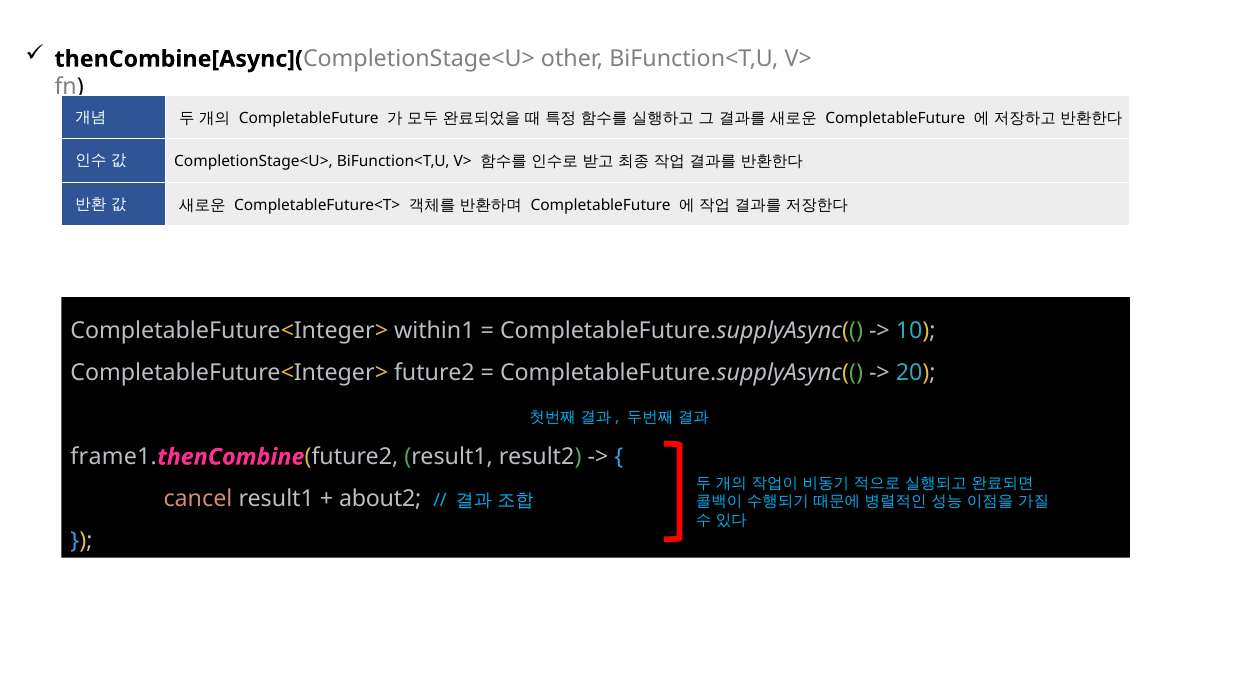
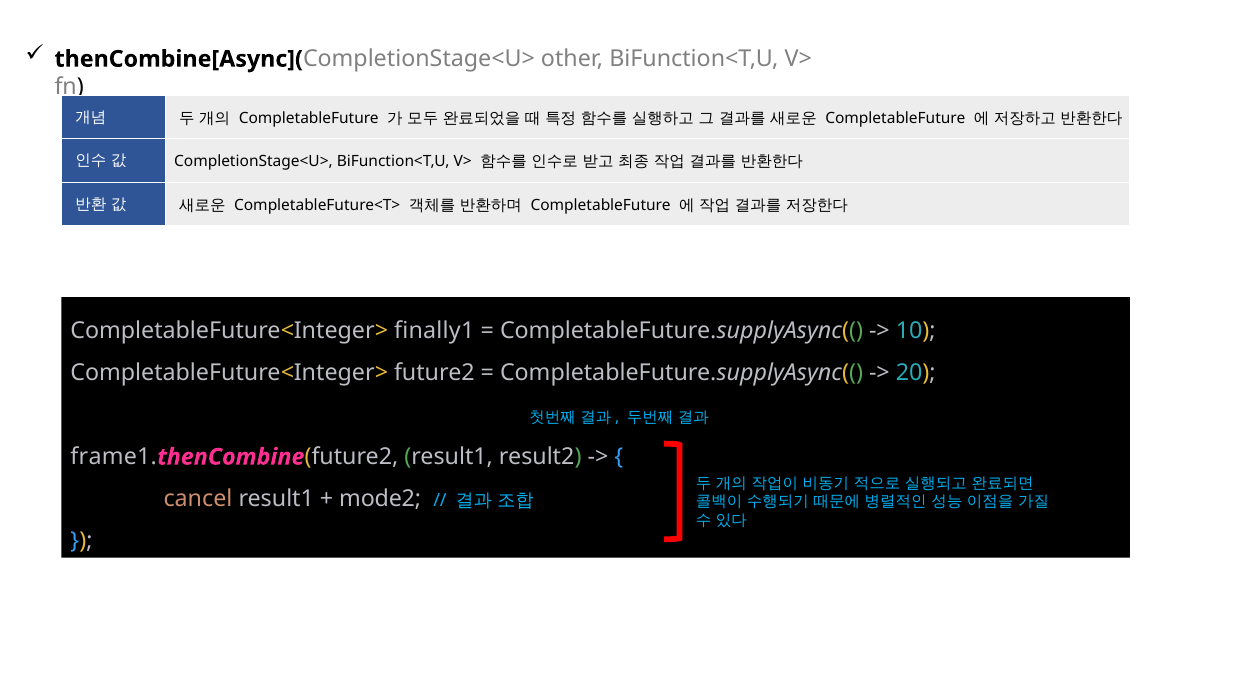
within1: within1 -> finally1 (434, 331)
about2: about2 -> mode2 (380, 499)
